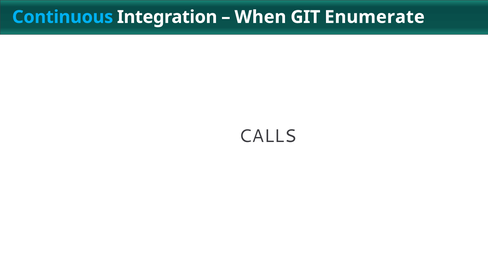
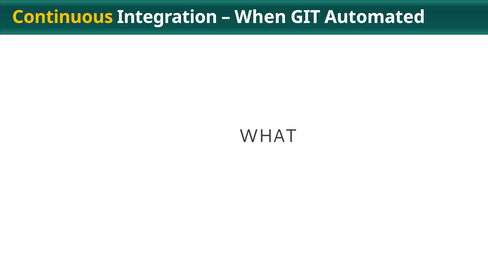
Continuous colour: light blue -> yellow (63, 17)
Enumerate: Enumerate -> Automated (375, 17)
CALLS: CALLS -> WHAT (268, 136)
